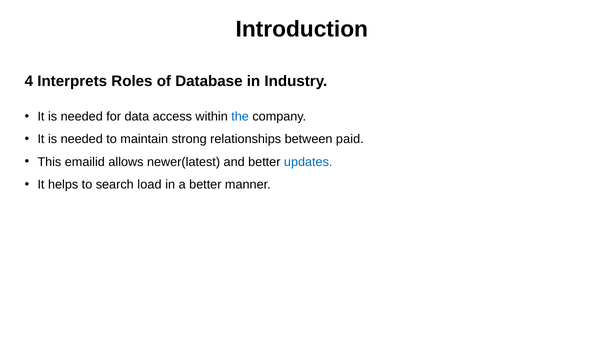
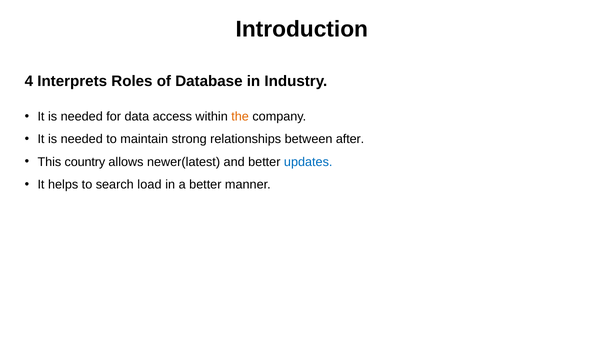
the colour: blue -> orange (240, 117)
paid: paid -> after (350, 139)
emailid: emailid -> country (85, 162)
